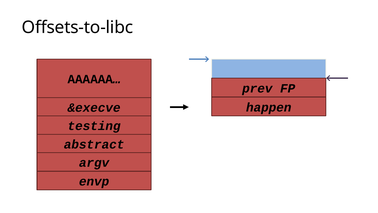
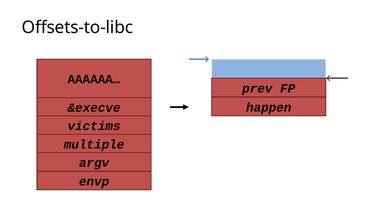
testing: testing -> victims (94, 126)
abstract: abstract -> multiple (94, 144)
